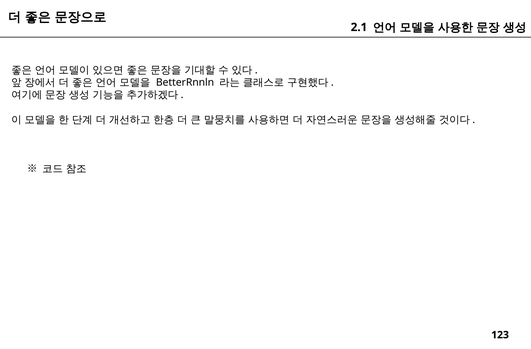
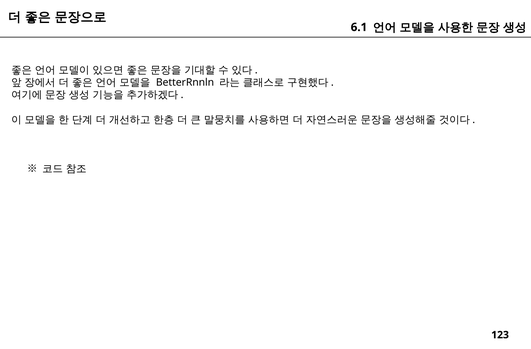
2.1: 2.1 -> 6.1 (359, 27)
